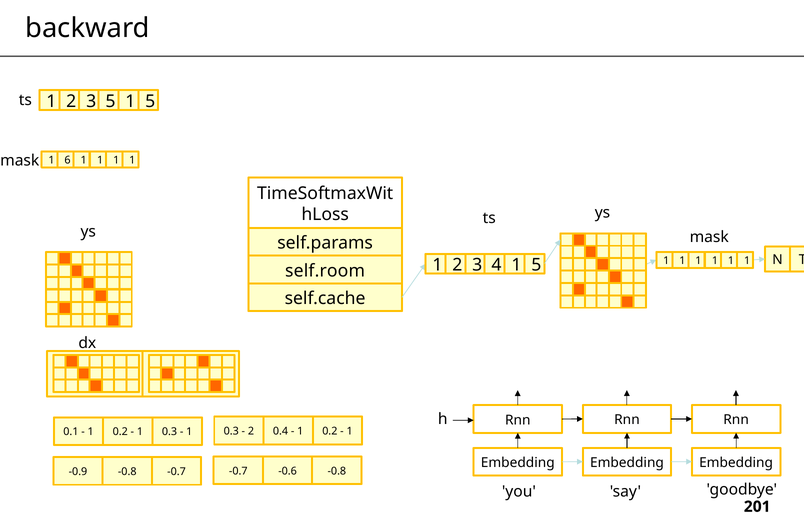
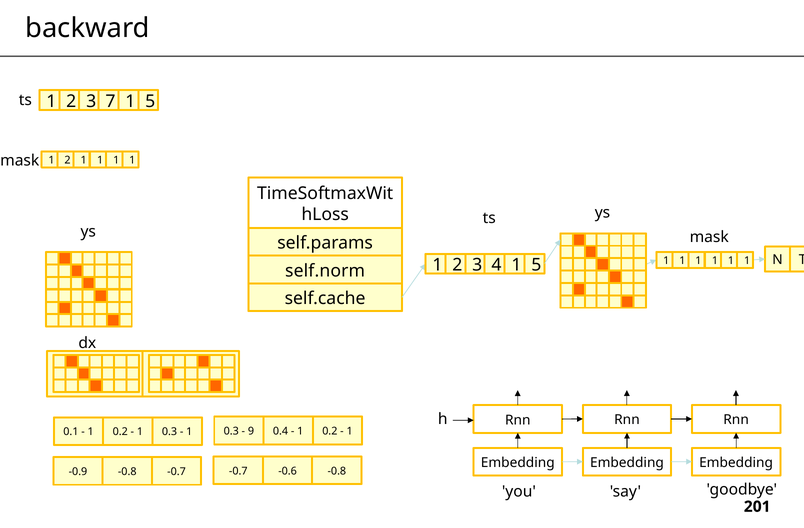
3 5: 5 -> 7 (110, 101)
6: 6 -> 2 (68, 160)
self.room: self.room -> self.norm (325, 271)
2: 2 -> 9 (251, 431)
